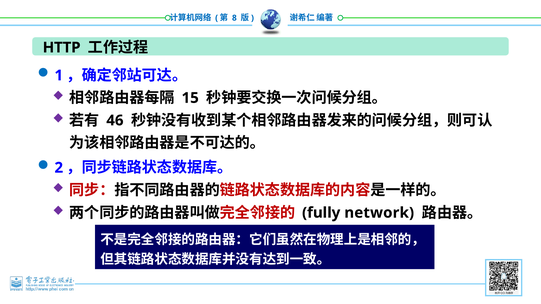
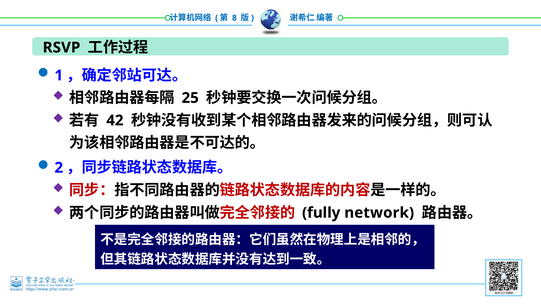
HTTP: HTTP -> RSVP (62, 48)
15: 15 -> 25 (190, 98)
46: 46 -> 42 (115, 121)
